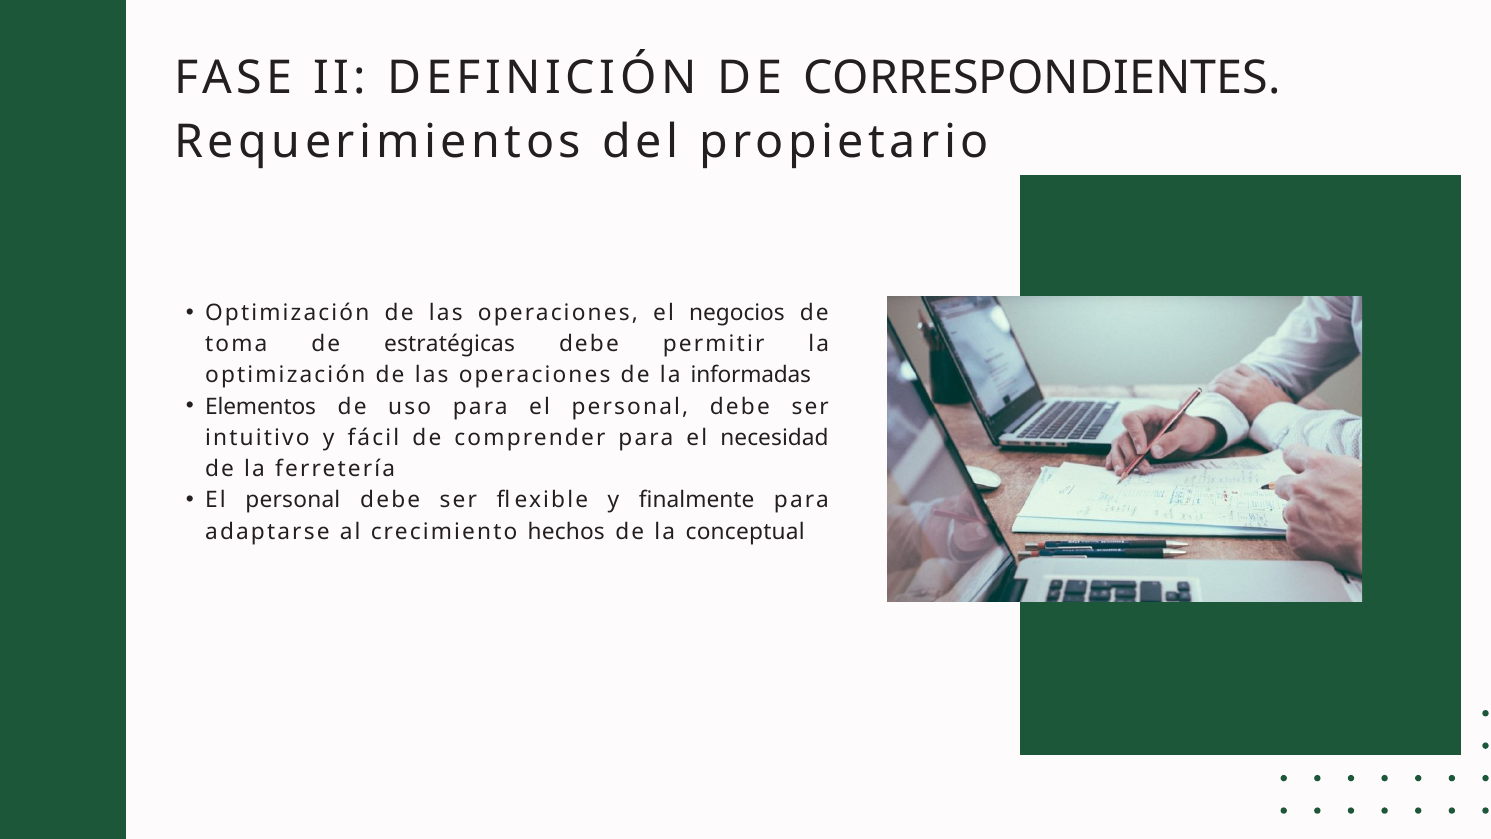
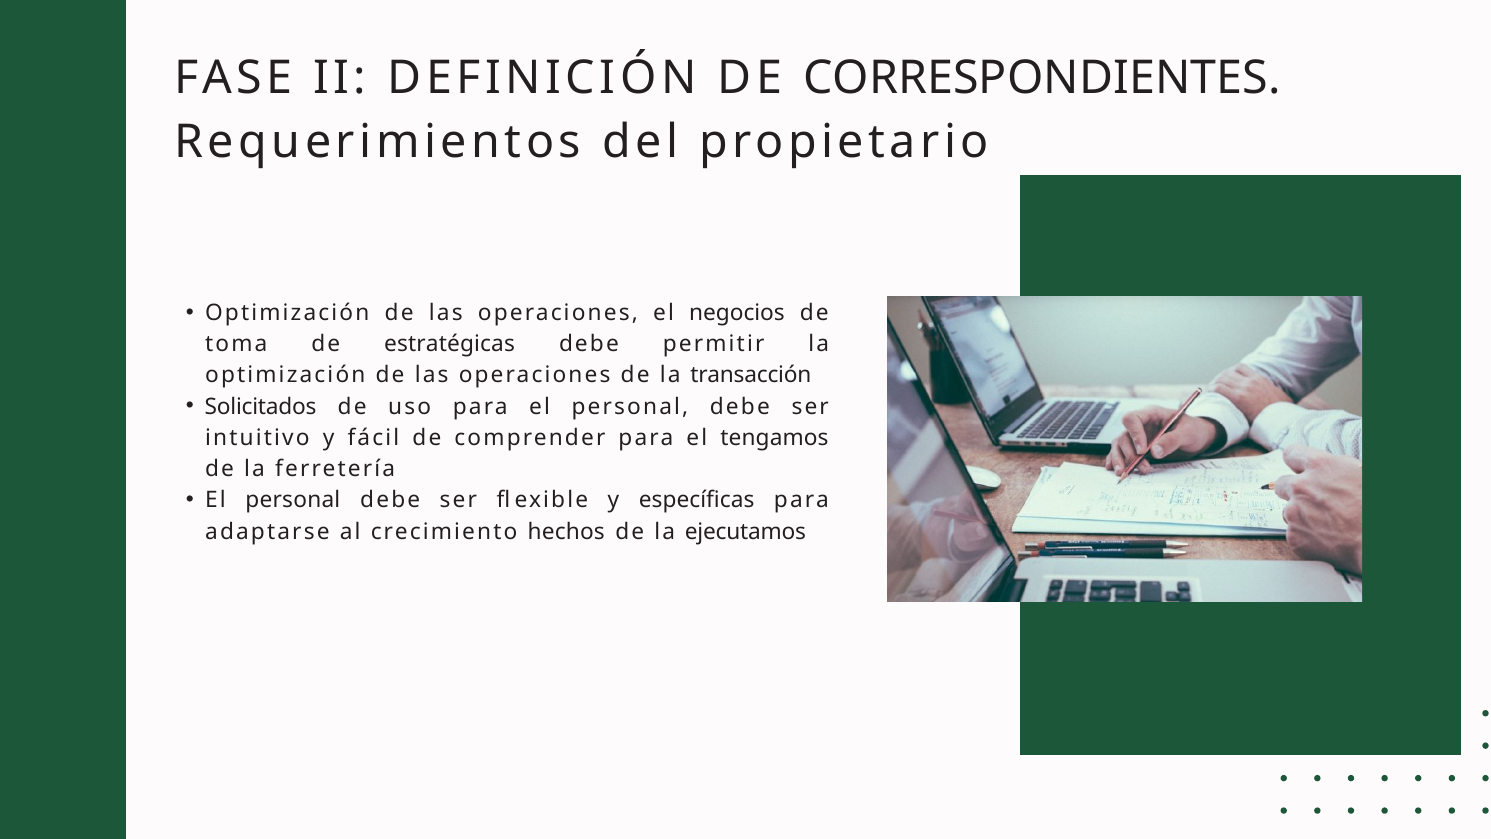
informadas: informadas -> transacción (751, 375)
Elementos: Elementos -> Solicitados (261, 407)
necesidad: necesidad -> tengamos (774, 438)
finalmente: finalmente -> específicas (697, 500)
conceptual: conceptual -> ejecutamos (745, 531)
